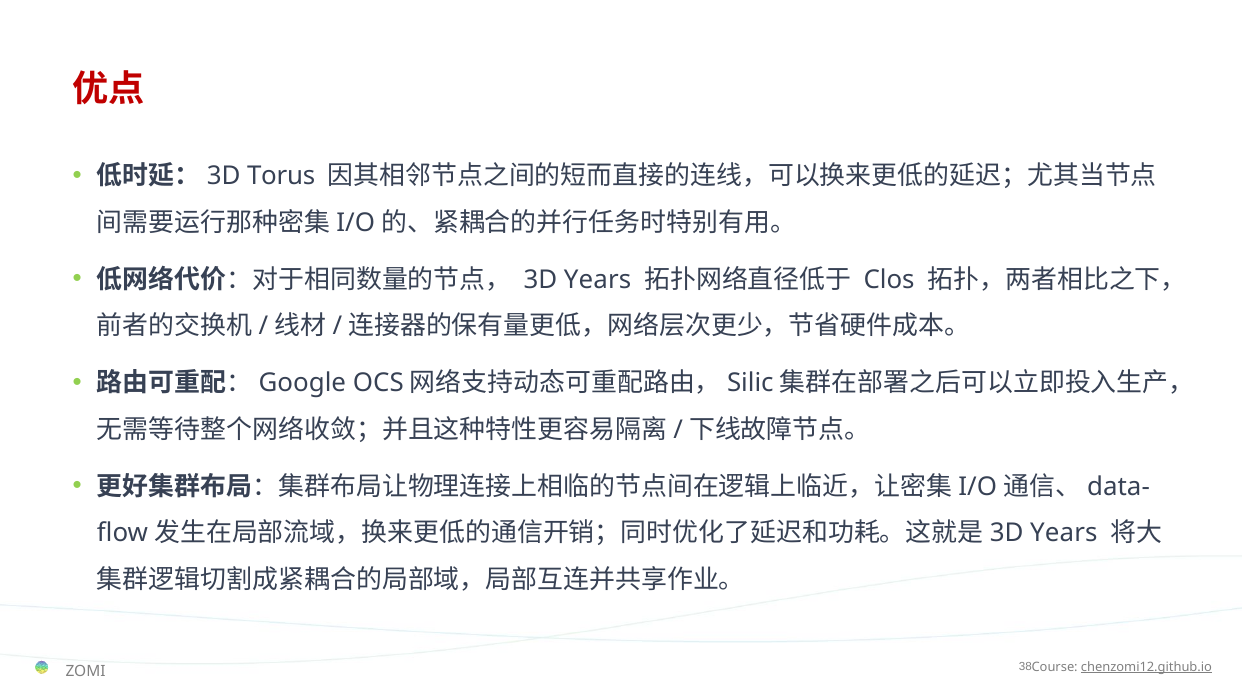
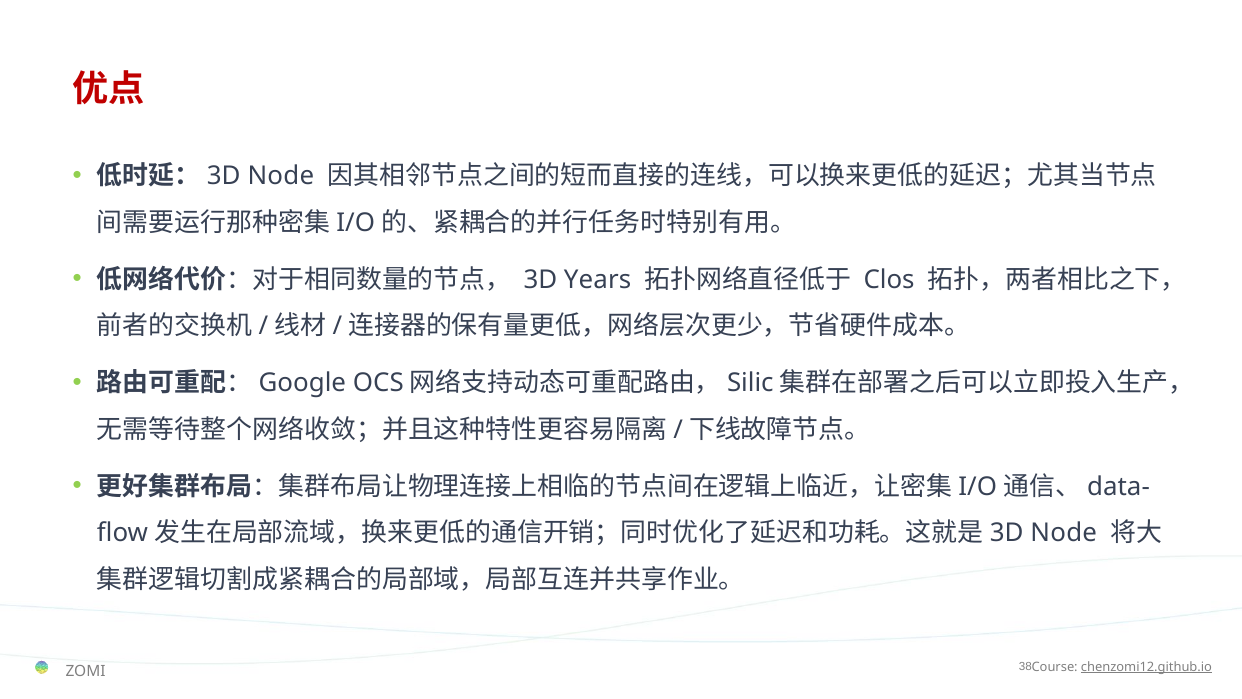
Torus: Torus -> Node (281, 176)
Years: Years -> Node (1064, 533)
